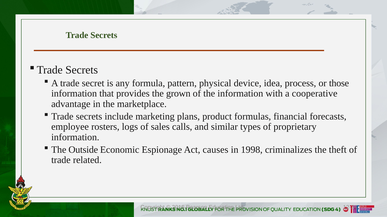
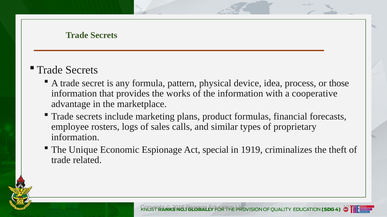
grown: grown -> works (178, 94)
Outside: Outside -> Unique (83, 150)
causes: causes -> special (216, 150)
1998: 1998 -> 1919 (252, 150)
